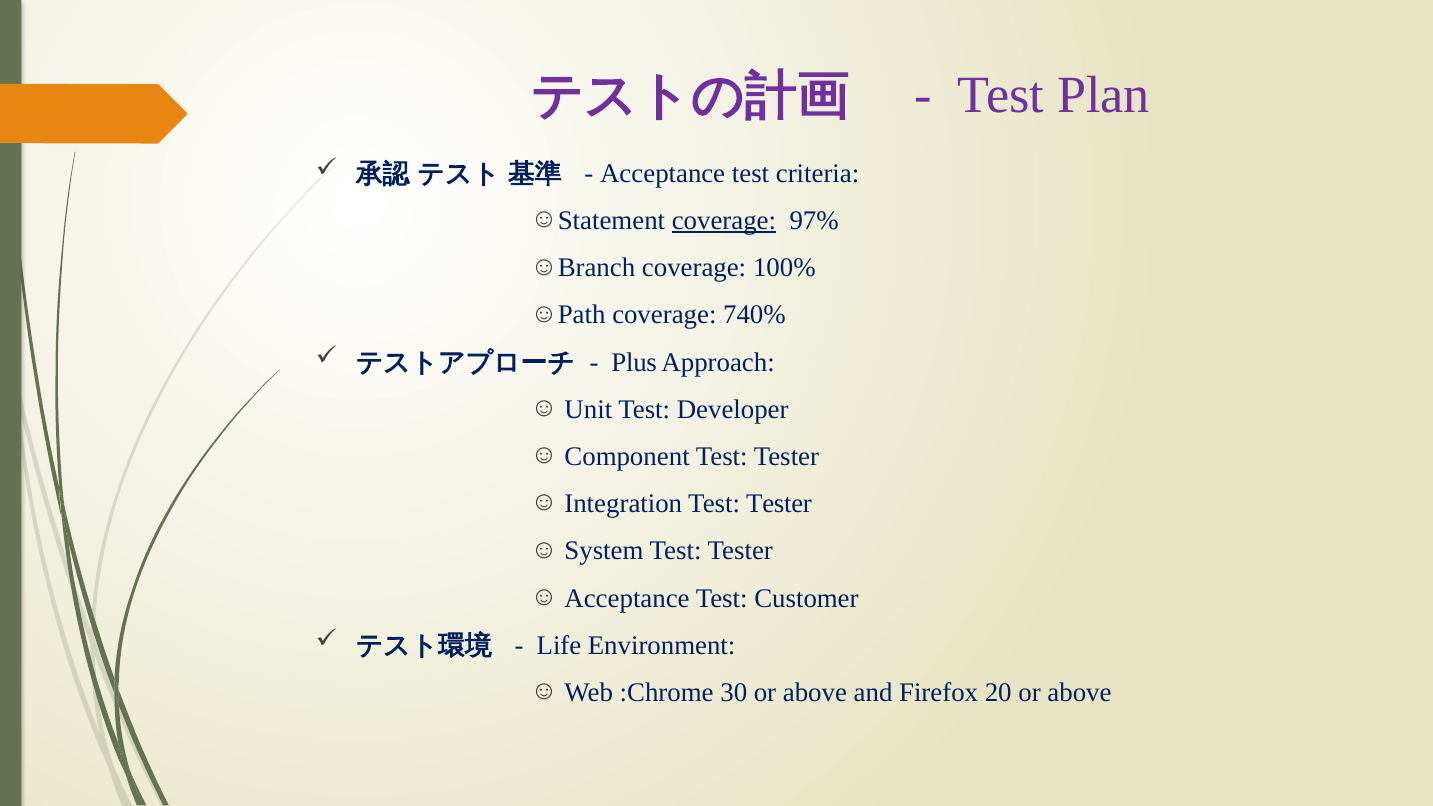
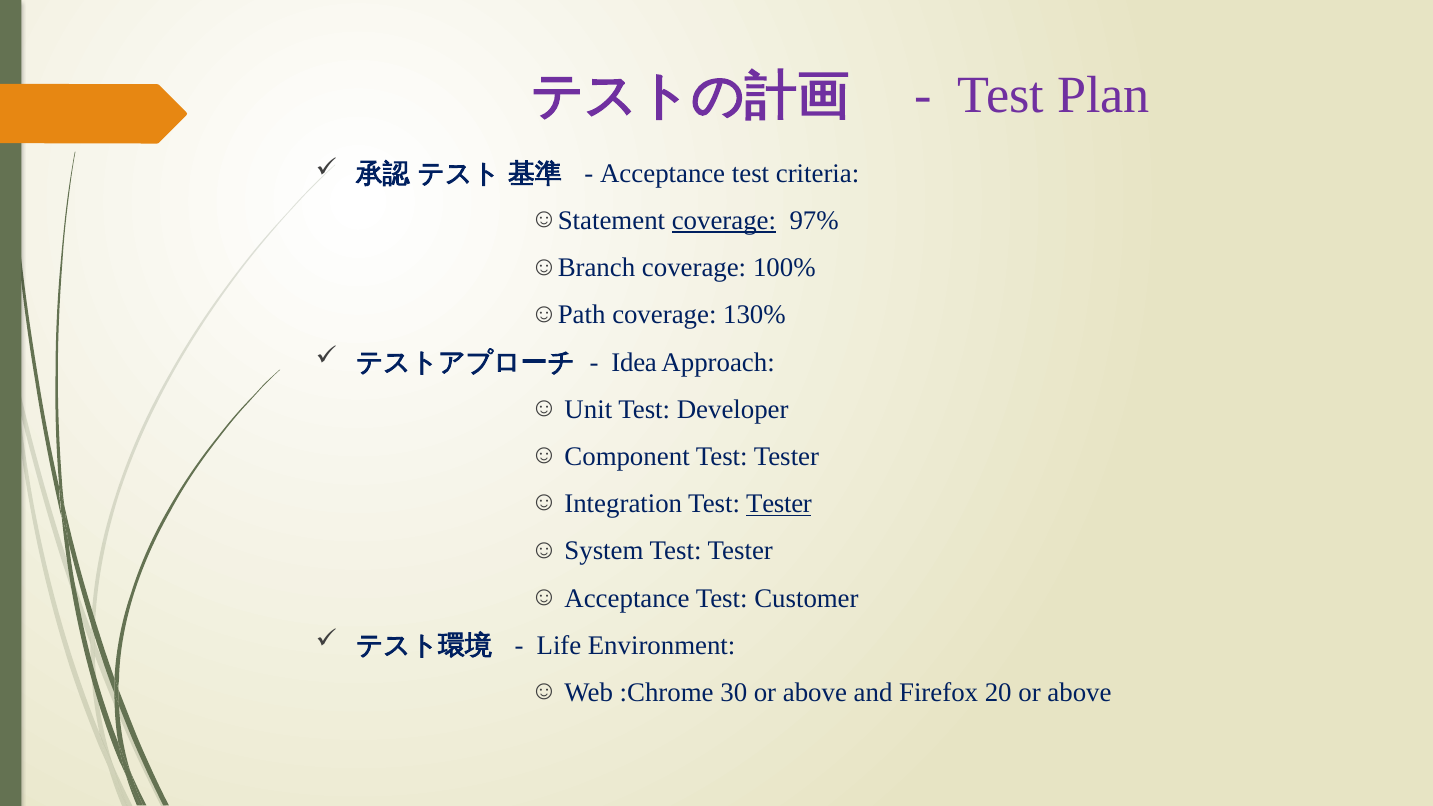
740%: 740% -> 130% (754, 315)
Plus: Plus -> Idea (634, 362)
Tester underline: none -> present (779, 504)
